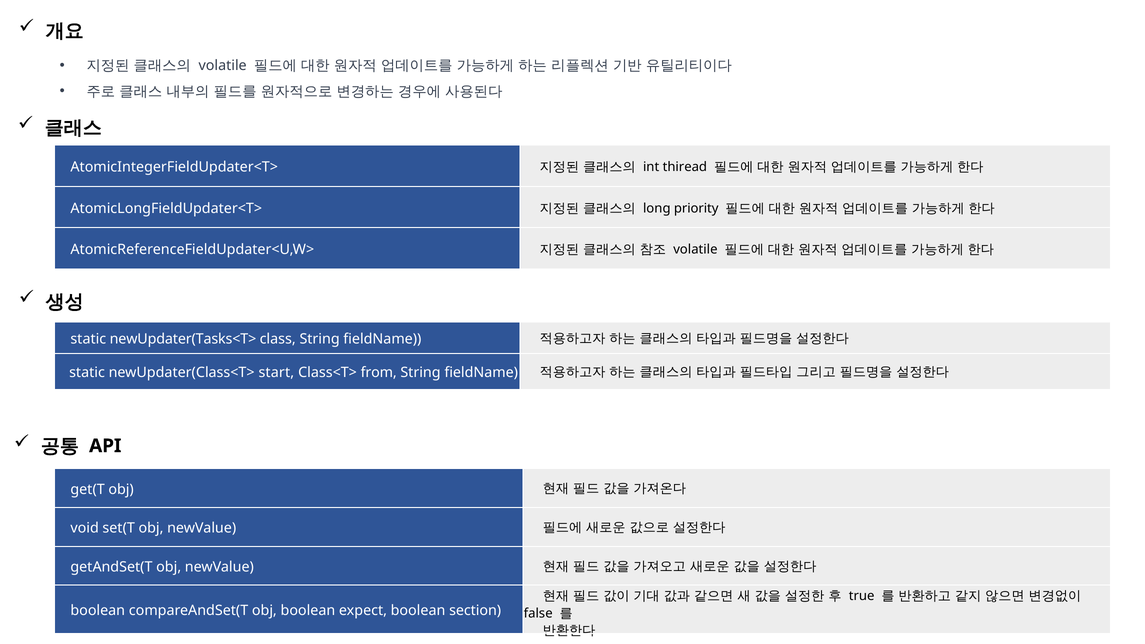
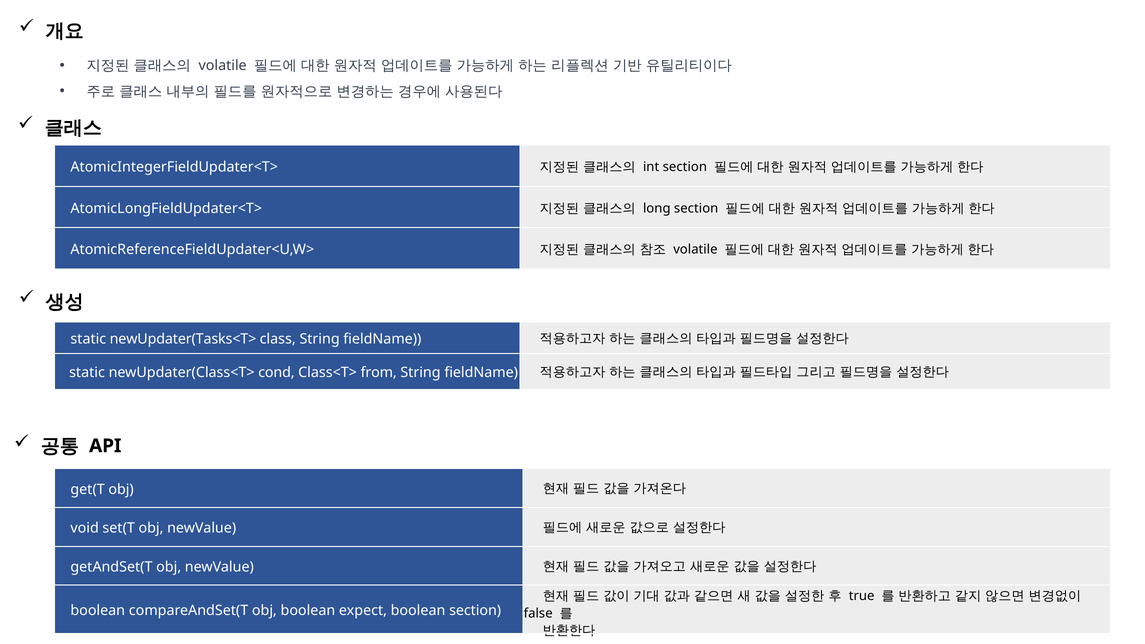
int thiread: thiread -> section (685, 167)
long priority: priority -> section (696, 208)
start: start -> cond (276, 373)
